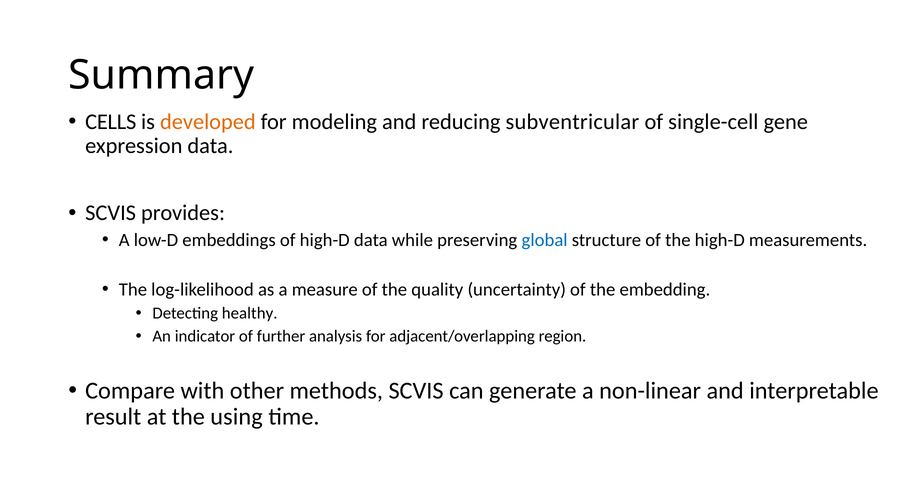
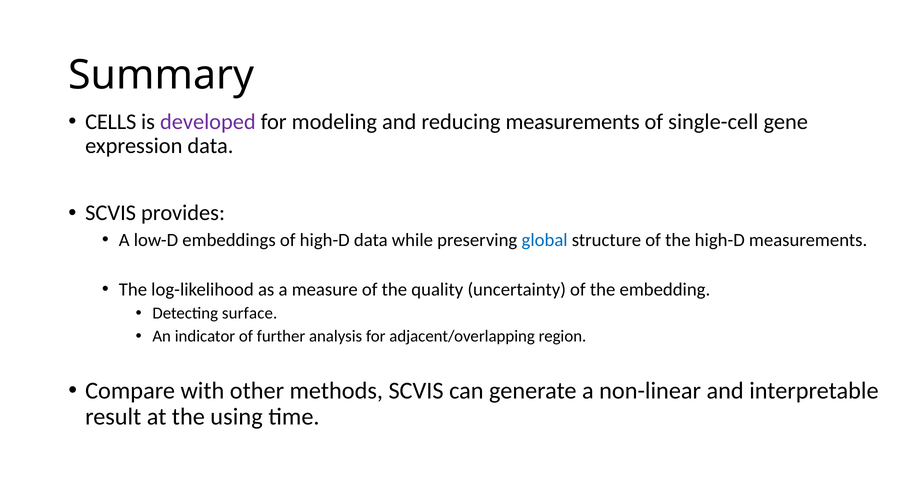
developed colour: orange -> purple (208, 122)
reducing subventricular: subventricular -> measurements (573, 122)
healthy: healthy -> surface (250, 314)
